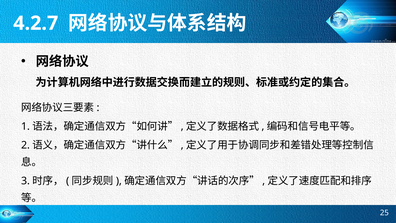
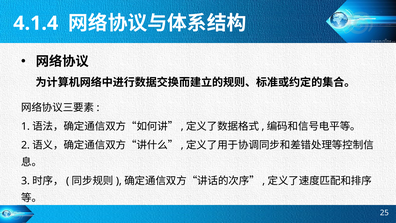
4.2.7: 4.2.7 -> 4.1.4 (36, 23)
